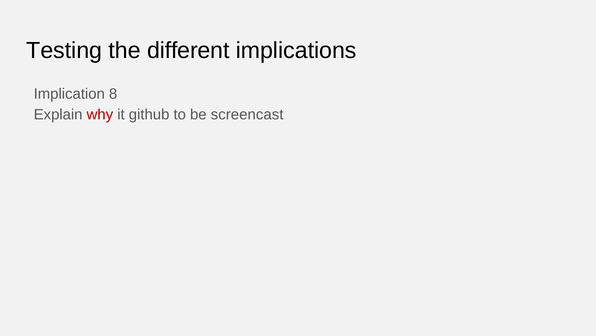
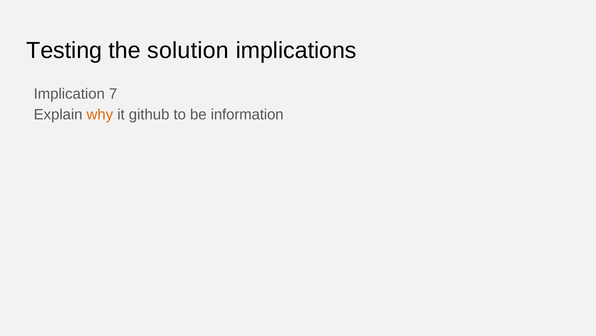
different: different -> solution (188, 50)
8: 8 -> 7 (113, 94)
why colour: red -> orange (100, 114)
screencast: screencast -> information (247, 114)
